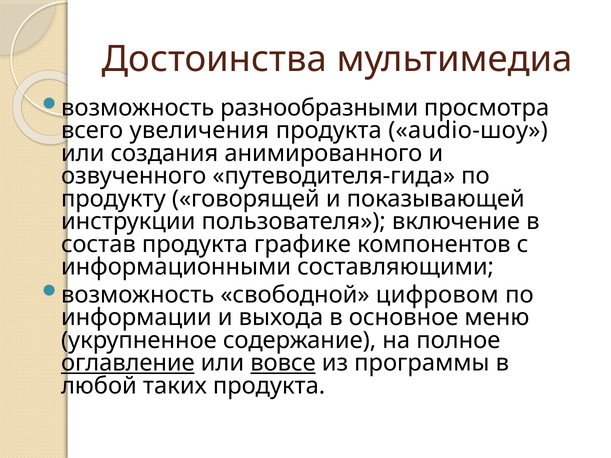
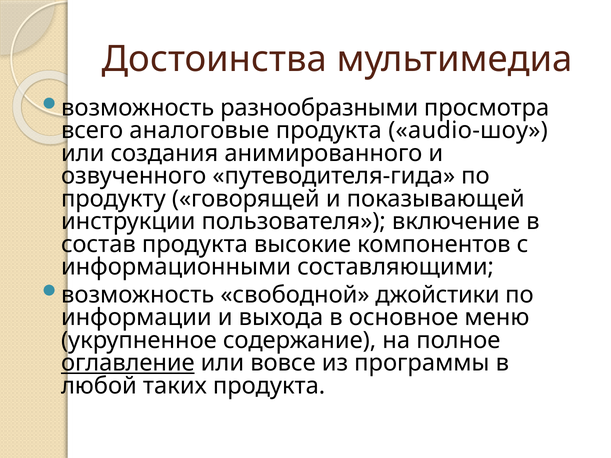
увеличения: увеличения -> аналоговые (199, 131)
графике: графике -> высокие (303, 244)
цифровом: цифровом -> джойстики (437, 295)
вовсе underline: present -> none (283, 363)
